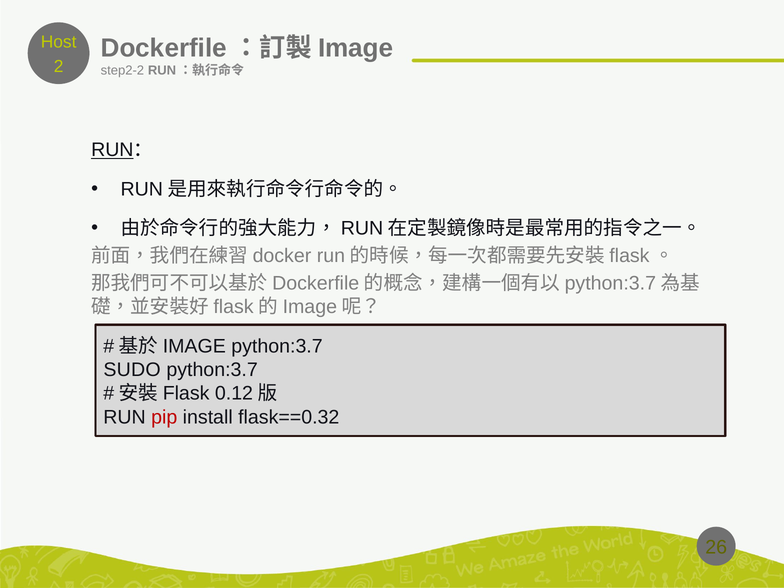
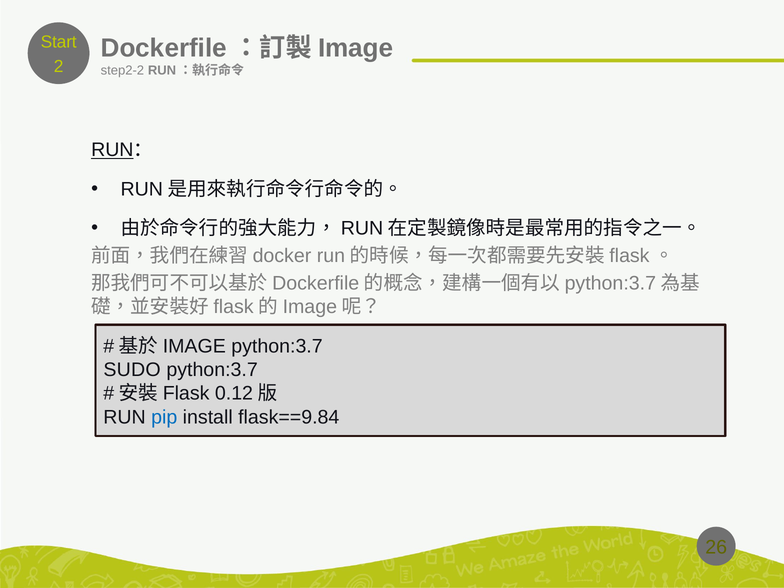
Host: Host -> Start (59, 42)
pip colour: red -> blue (164, 417)
flask==0.32: flask==0.32 -> flask==9.84 (289, 417)
